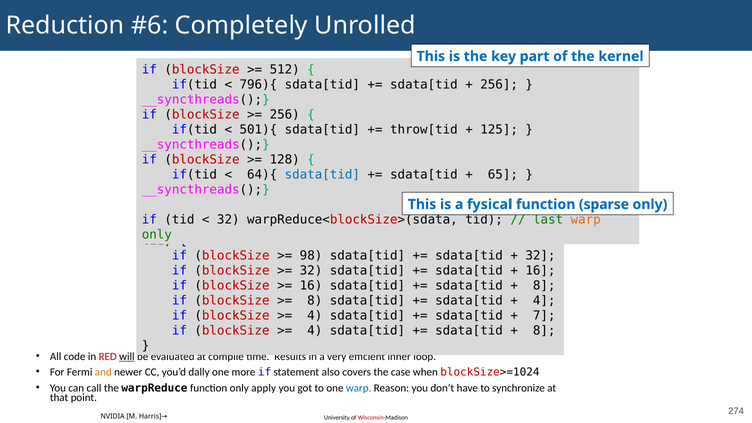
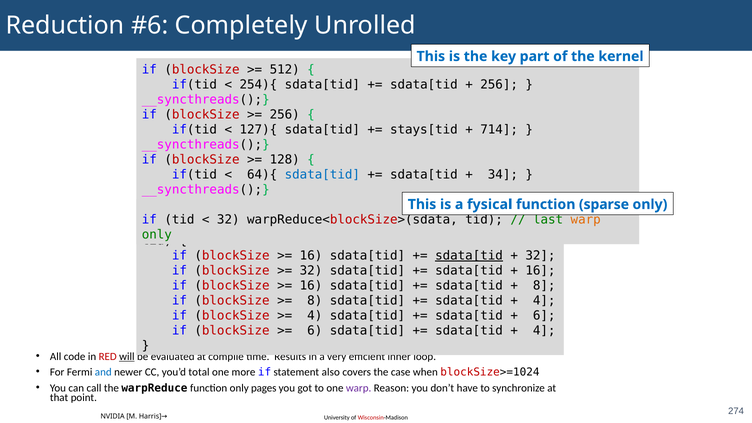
796){: 796){ -> 254){ (258, 84)
501){: 501){ -> 127){ (258, 130)
throw[tid: throw[tid -> stays[tid (424, 130)
125: 125 -> 714 (499, 130)
65: 65 -> 34 (503, 175)
98: 98 -> 16 (311, 256)
sdata[tid underline: none -> present (469, 256)
7: 7 -> 6 (544, 316)
4: 4 -> 6 (315, 331)
8: 8 -> 4 (544, 331)
and colour: orange -> blue (103, 372)
dally: dally -> total (199, 372)
apply: apply -> pages (264, 388)
warp colour: blue -> purple (359, 388)
